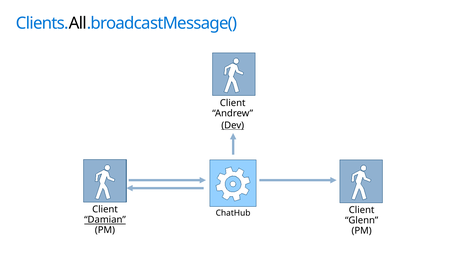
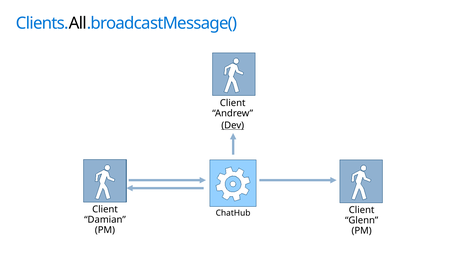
Damian underline: present -> none (105, 220)
